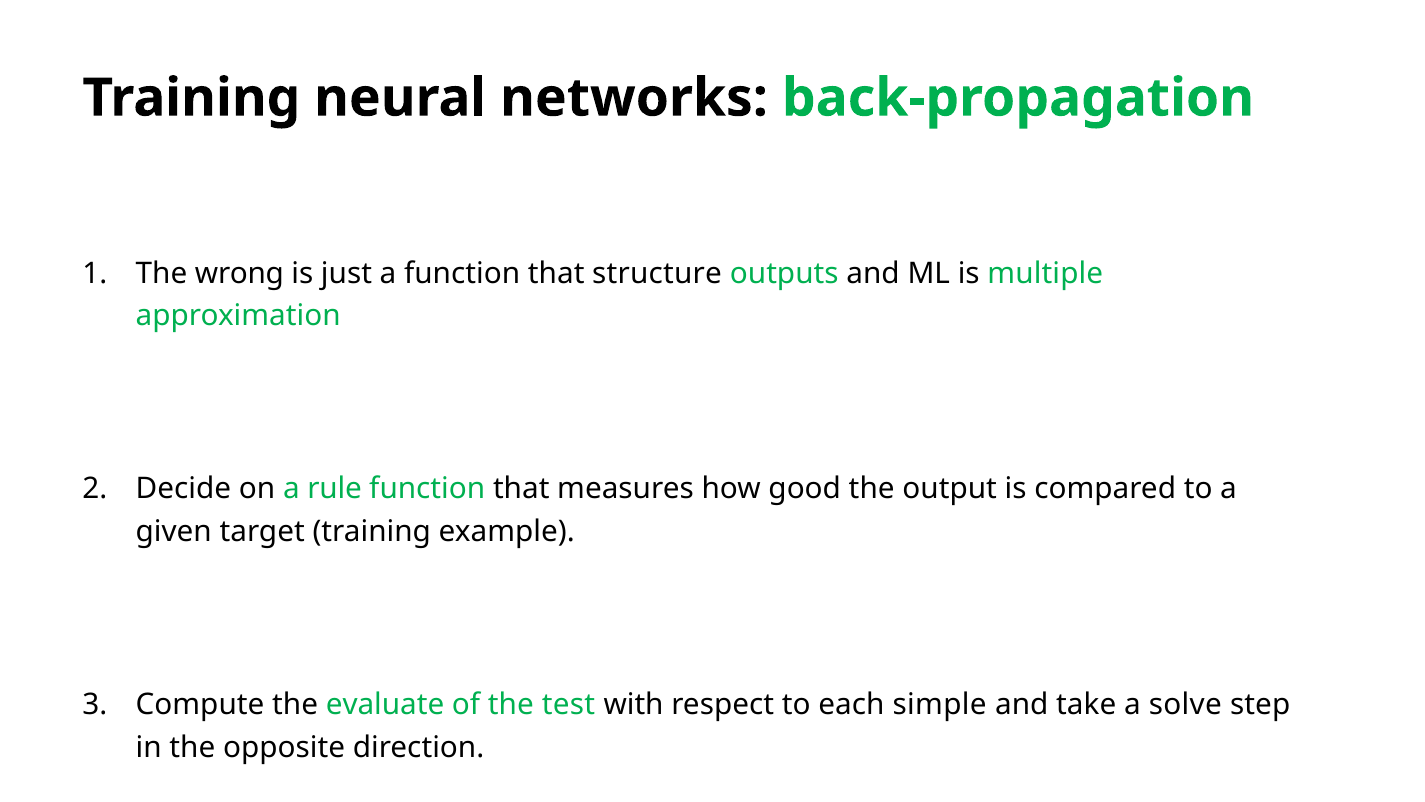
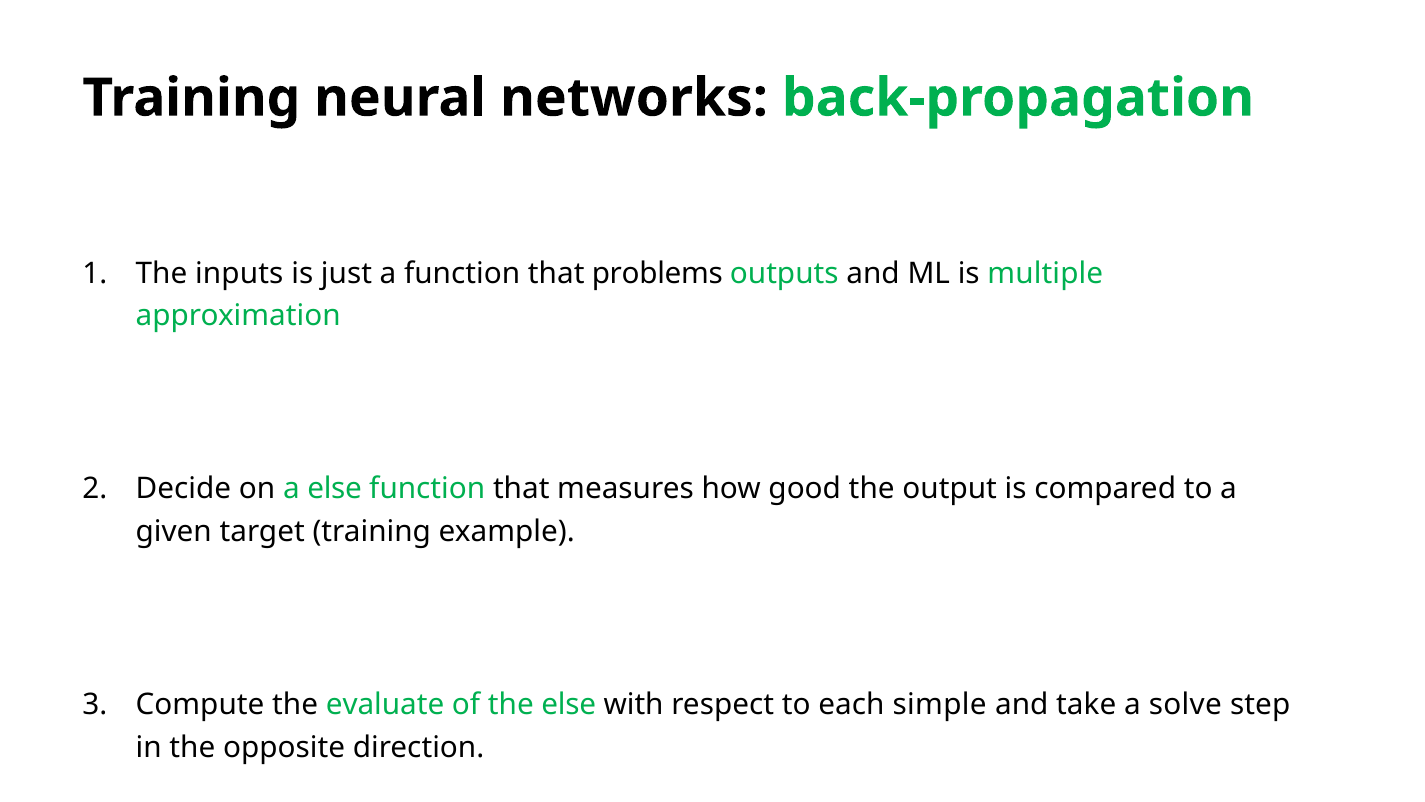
wrong: wrong -> inputs (239, 273)
structure: structure -> problems (657, 273)
a rule: rule -> else (335, 489)
the test: test -> else (569, 705)
